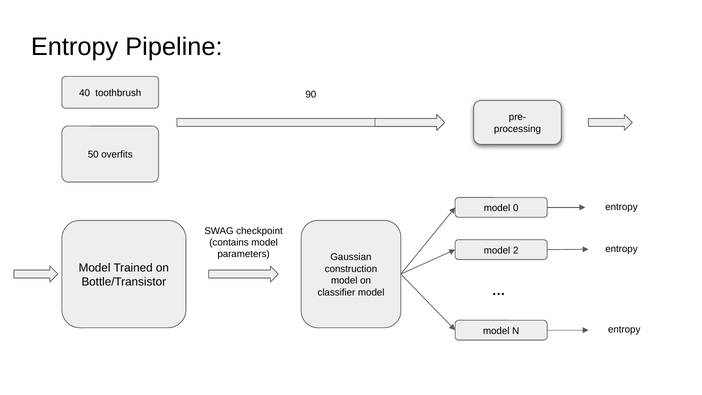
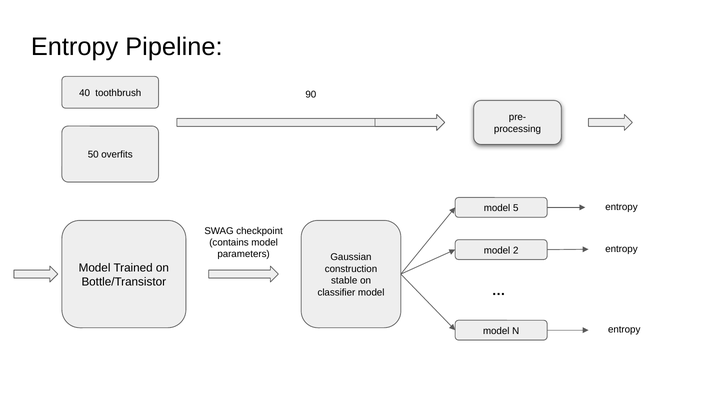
0: 0 -> 5 (516, 208)
model: model -> stable (344, 281)
